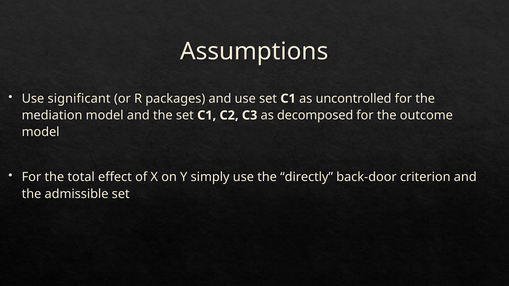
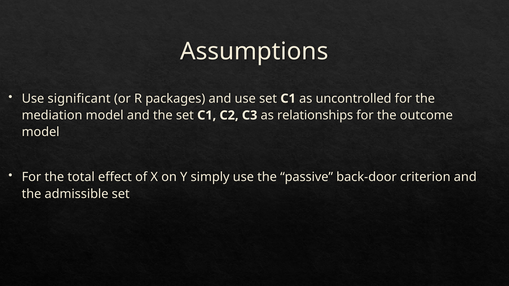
decomposed: decomposed -> relationships (315, 115)
directly: directly -> passive (307, 177)
